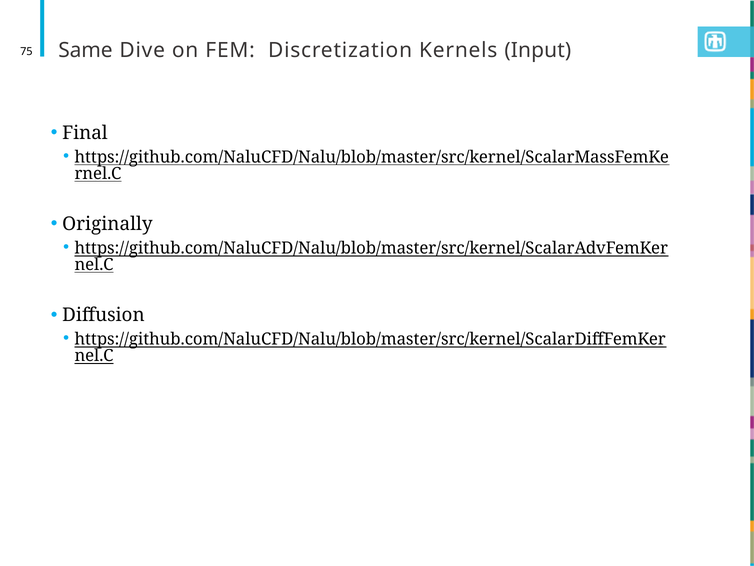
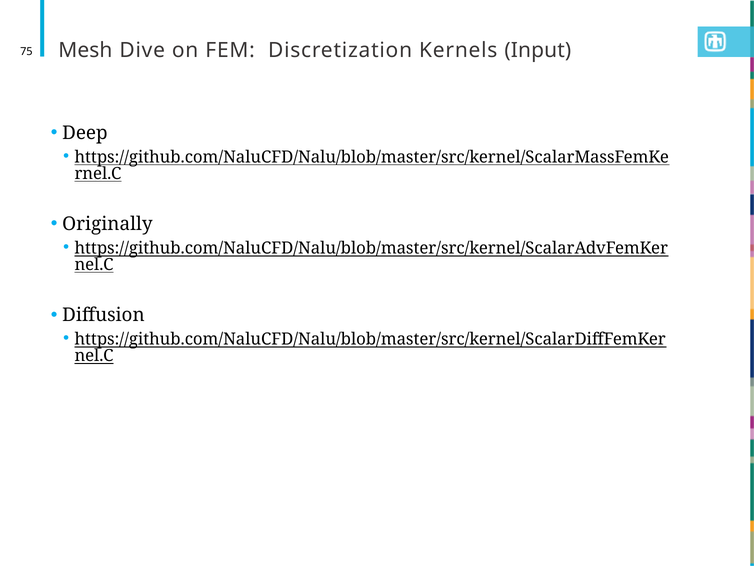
Same: Same -> Mesh (85, 50)
Final: Final -> Deep (85, 133)
